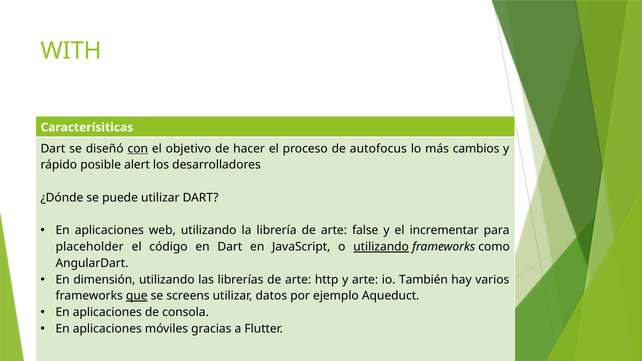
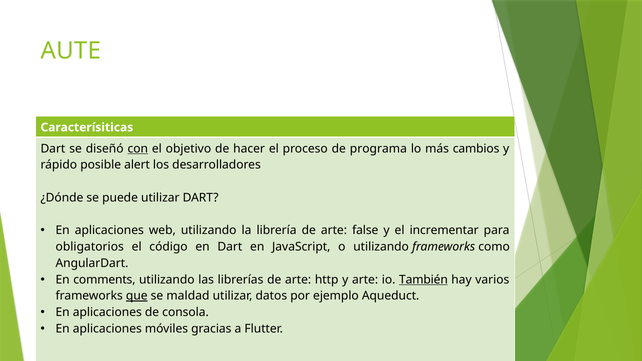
WITH: WITH -> AUTE (71, 51)
autofocus: autofocus -> programa (378, 149)
placeholder: placeholder -> obligatorios (90, 247)
utilizando underline: present -> none (381, 247)
dimensión: dimensión -> comments (104, 280)
También underline: none -> present (423, 280)
screens: screens -> maldad (188, 296)
